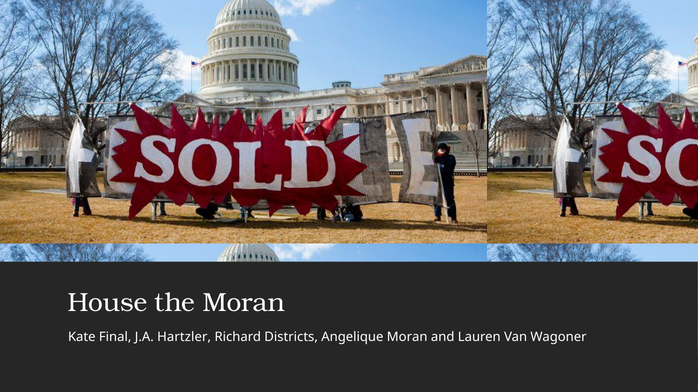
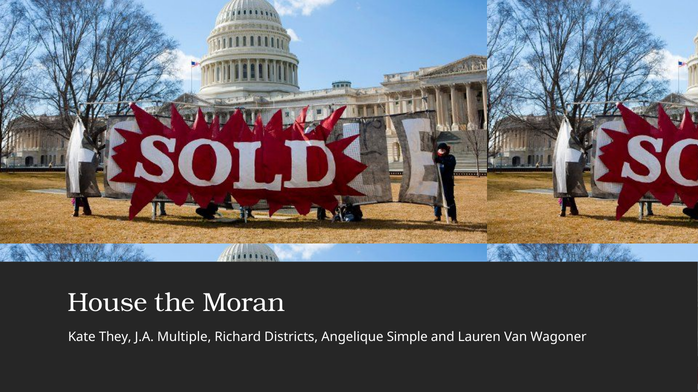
Final: Final -> They (115, 338)
Hartzler: Hartzler -> Multiple (184, 338)
Angelique Moran: Moran -> Simple (407, 338)
